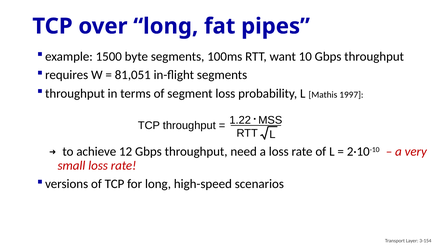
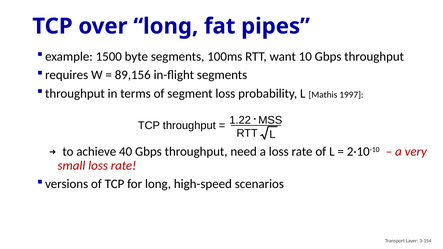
81,051: 81,051 -> 89,156 (133, 75)
12: 12 -> 40 (126, 152)
